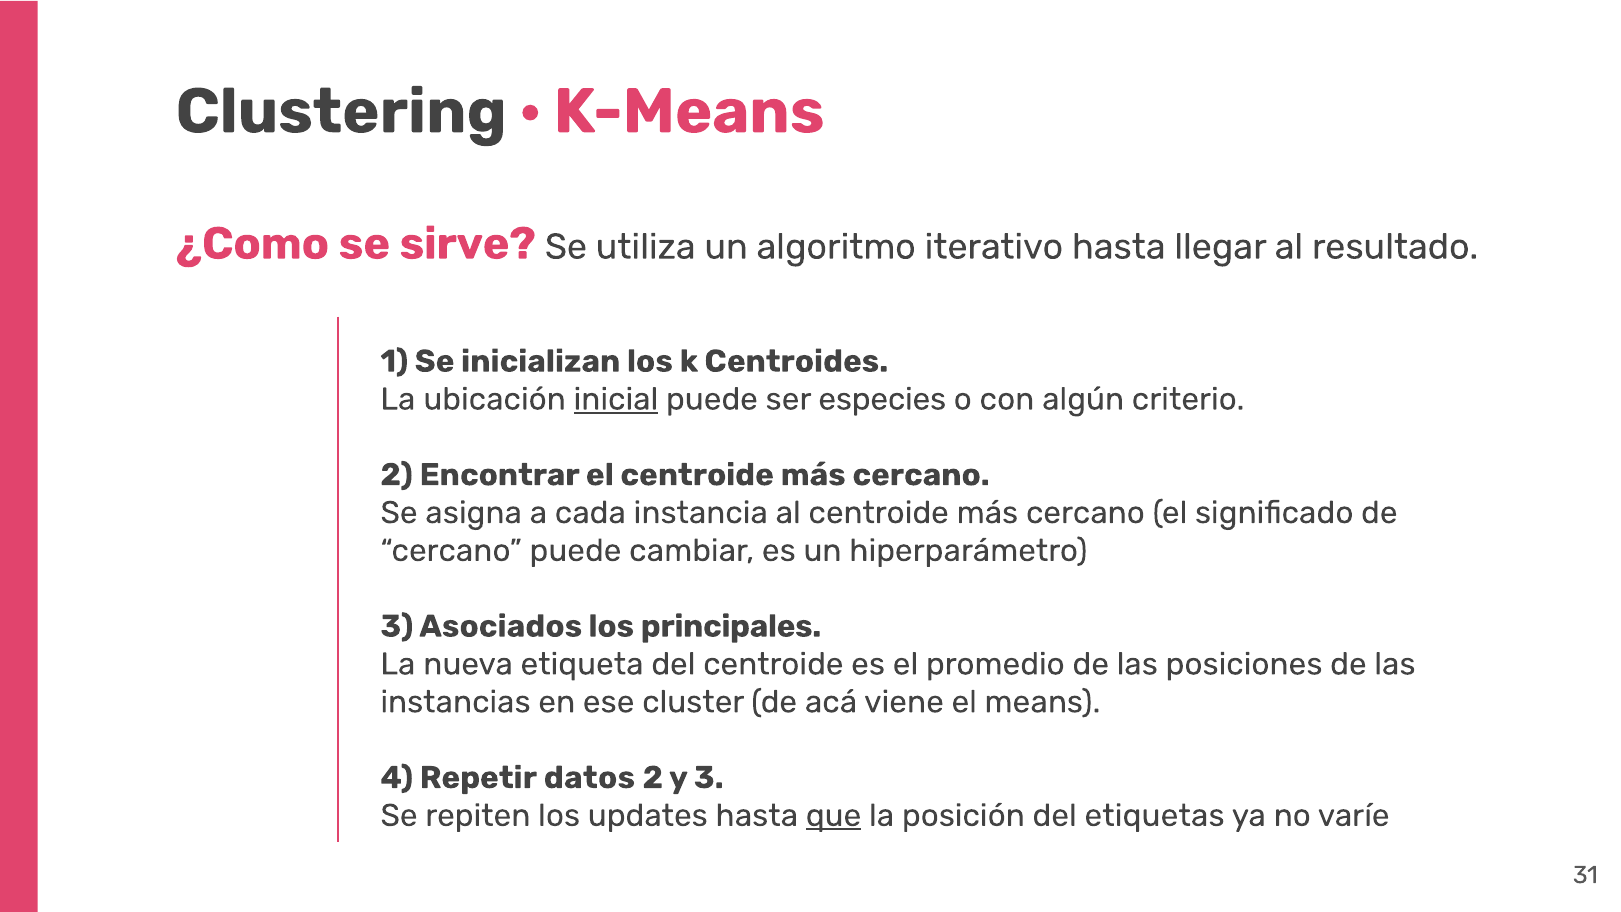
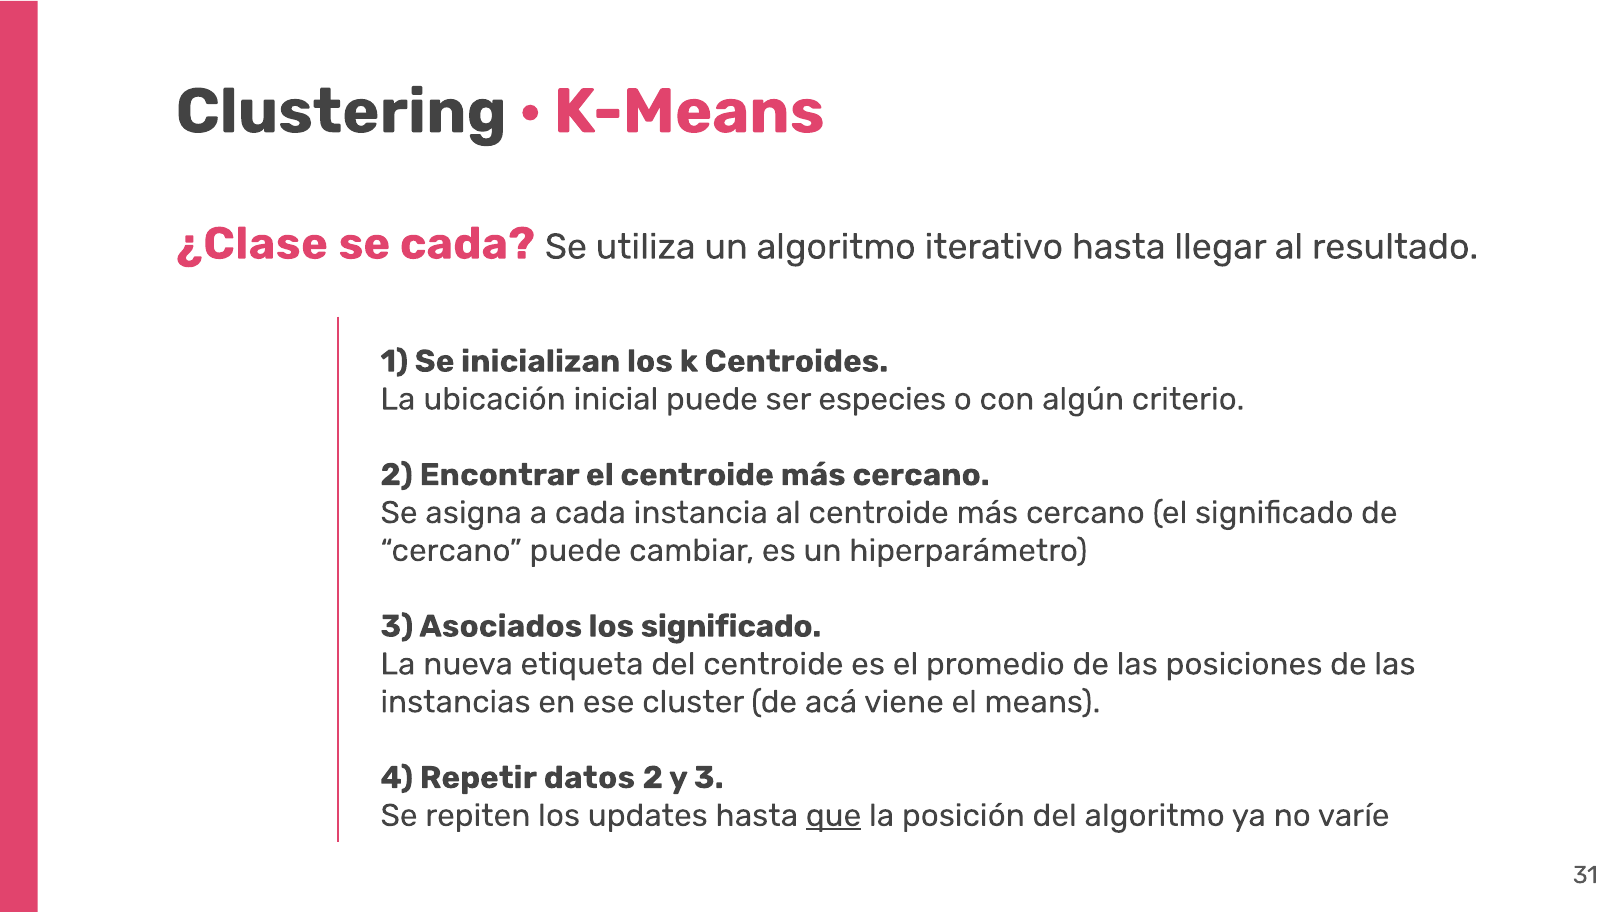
¿Como: ¿Como -> ¿Clase (252, 244)
se sirve: sirve -> cada (467, 244)
inicial underline: present -> none (616, 399)
los principales: principales -> significado (731, 626)
del etiquetas: etiquetas -> algoritmo (1155, 815)
